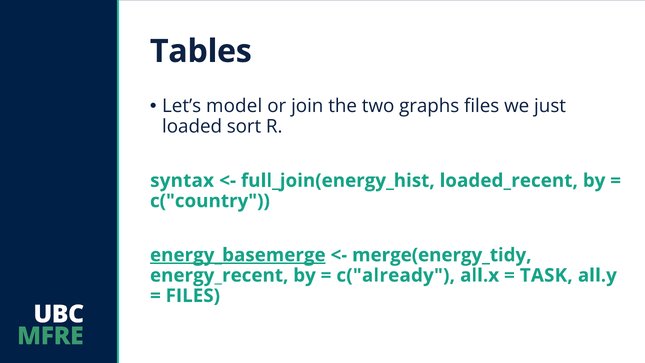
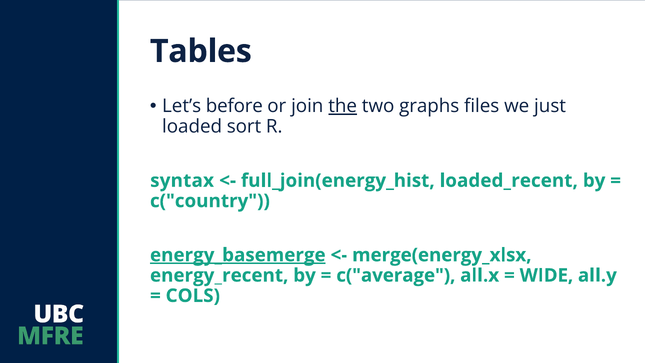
model: model -> before (234, 106)
the underline: none -> present (343, 106)
merge(energy_tidy: merge(energy_tidy -> merge(energy_xlsx (442, 255)
c("already: c("already -> c("average (396, 275)
TASK: TASK -> WIDE (546, 275)
FILES: FILES -> COLS (193, 296)
